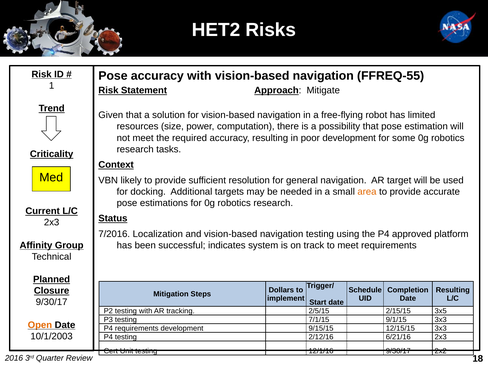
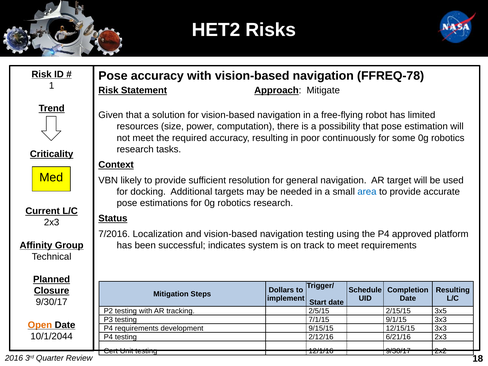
FFREQ-55: FFREQ-55 -> FFREQ-78 (391, 76)
poor development: development -> continuously (349, 138)
area colour: orange -> blue (367, 192)
10/1/2003: 10/1/2003 -> 10/1/2044 (52, 336)
